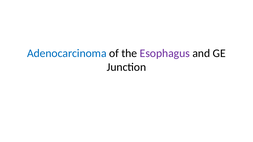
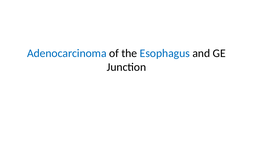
Esophagus colour: purple -> blue (165, 53)
